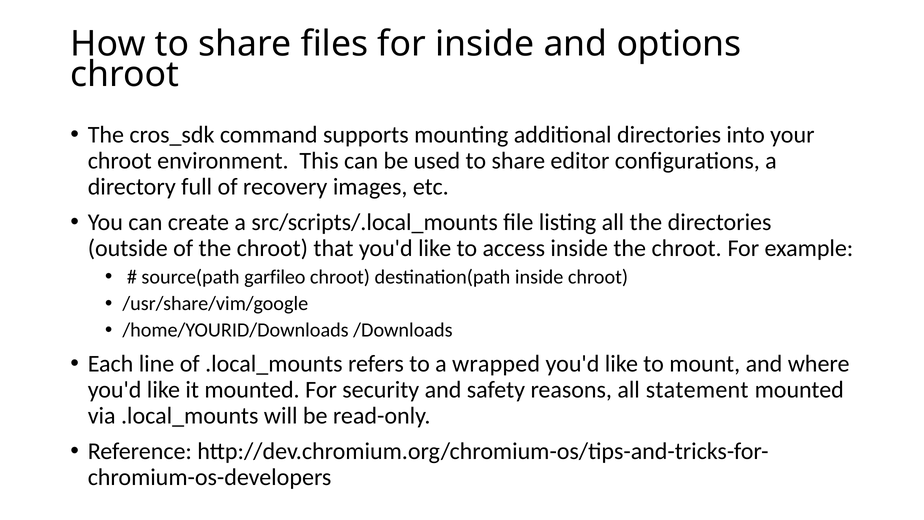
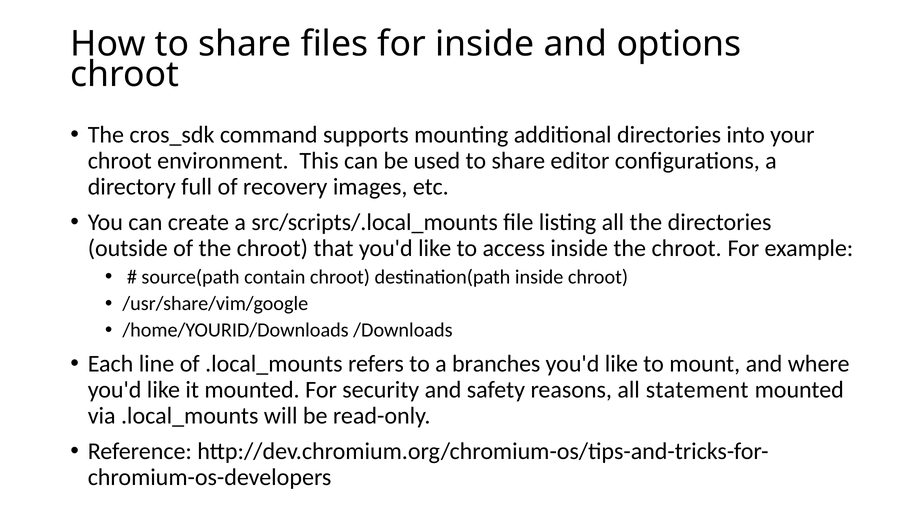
garfileo: garfileo -> contain (275, 277)
wrapped: wrapped -> branches (496, 364)
